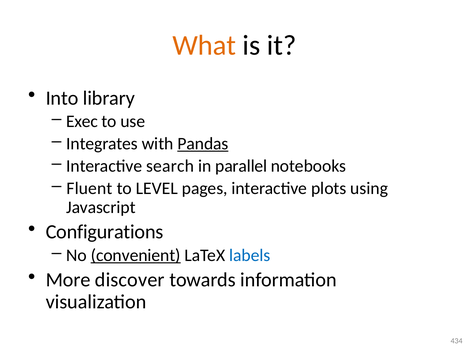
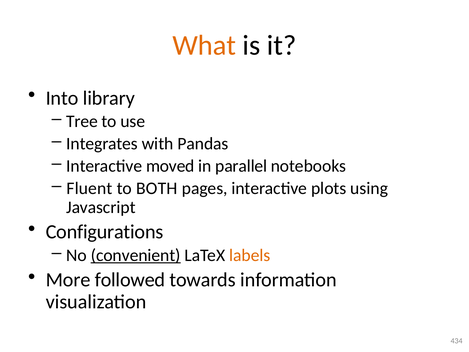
Exec: Exec -> Tree (82, 121)
Pandas underline: present -> none (203, 144)
search: search -> moved (170, 166)
LEVEL: LEVEL -> BOTH (157, 188)
labels colour: blue -> orange (250, 255)
discover: discover -> followed (130, 280)
